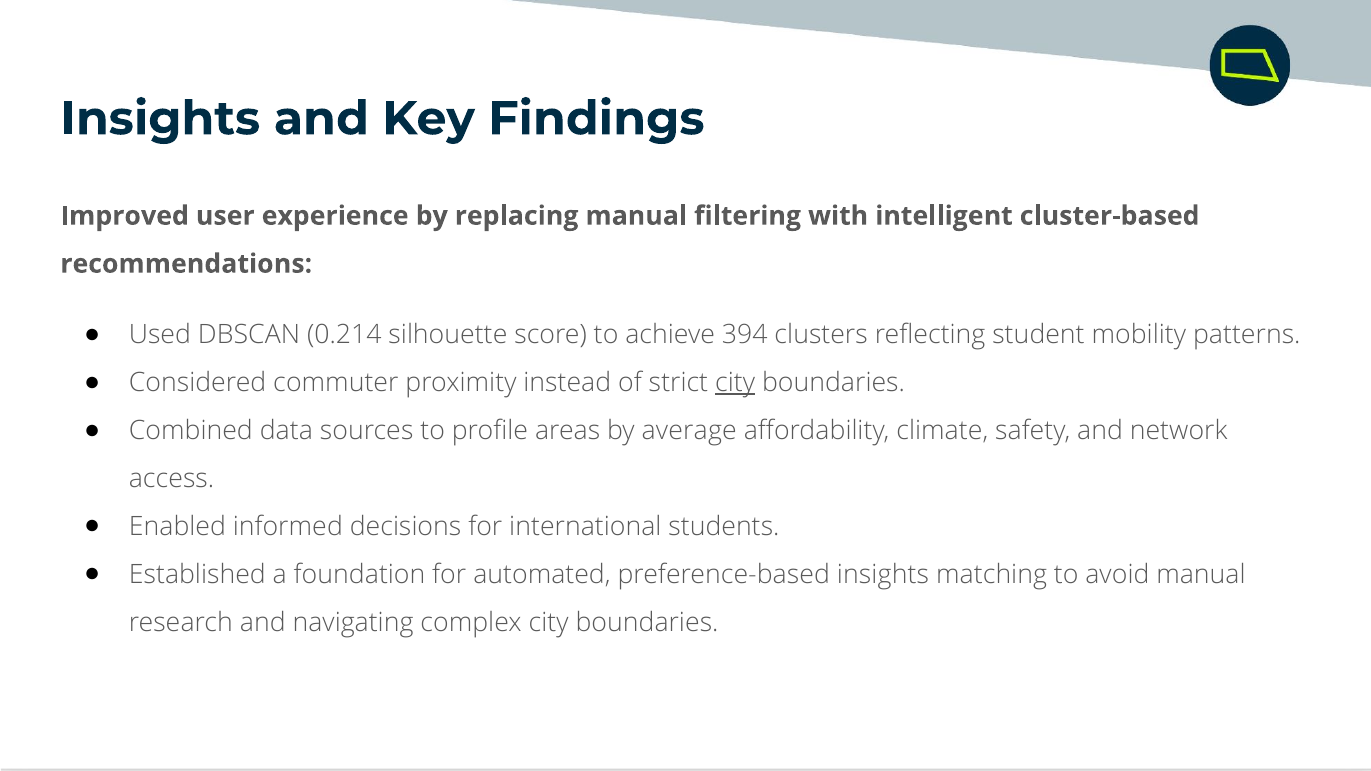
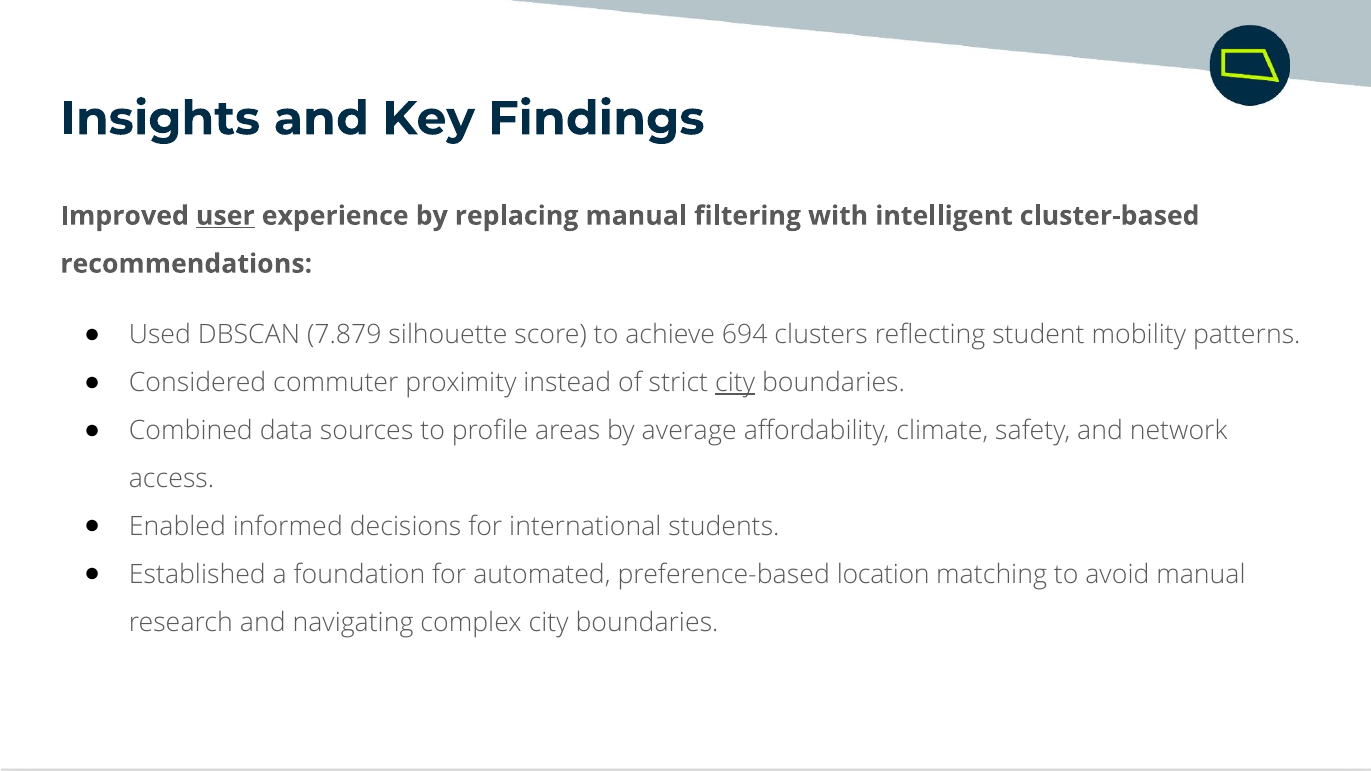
user underline: none -> present (225, 216)
0.214: 0.214 -> 7.879 (344, 335)
394: 394 -> 694 (745, 335)
preference-based insights: insights -> location (883, 575)
